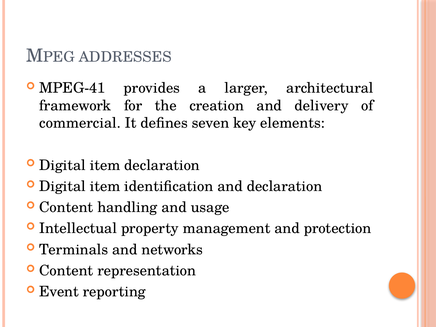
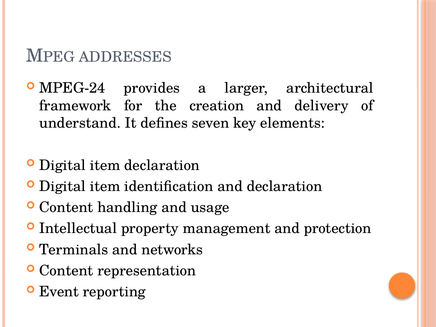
MPEG-41: MPEG-41 -> MPEG-24 (72, 88)
commercial: commercial -> understand (80, 123)
